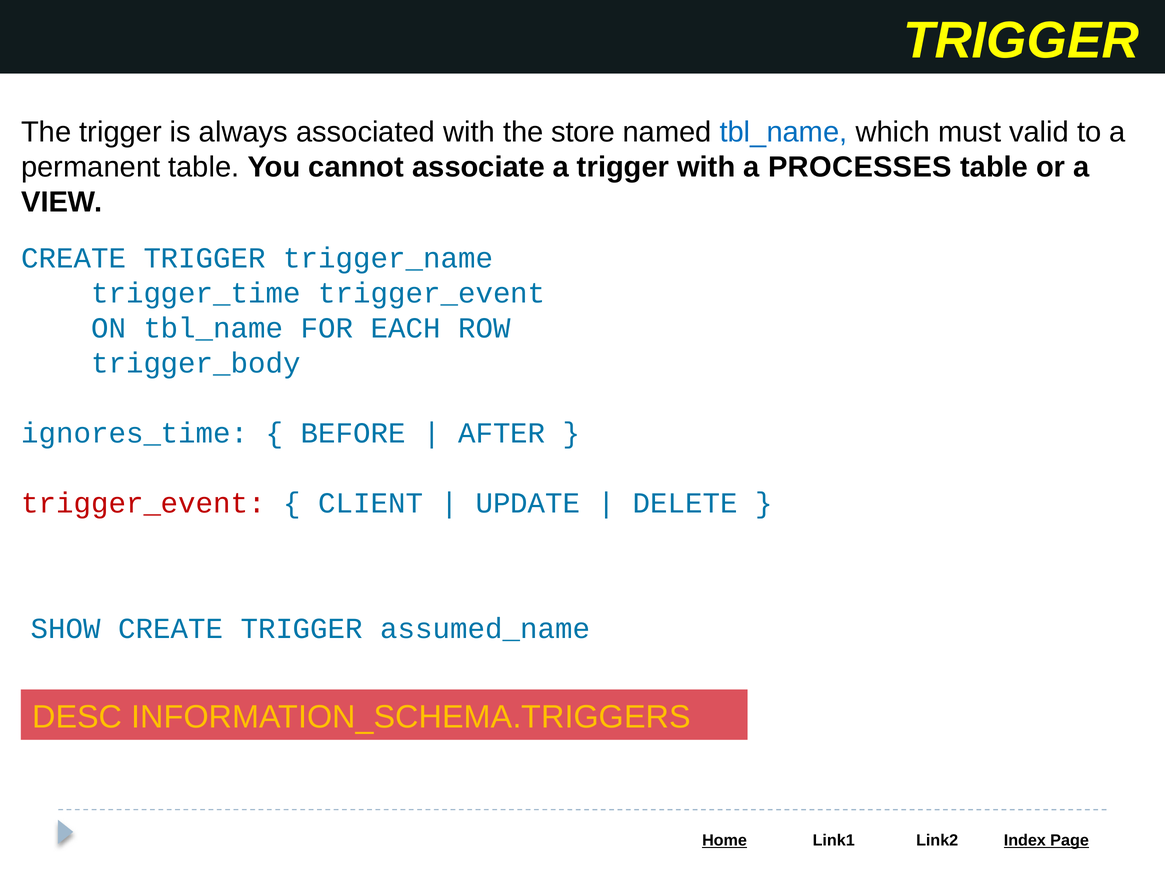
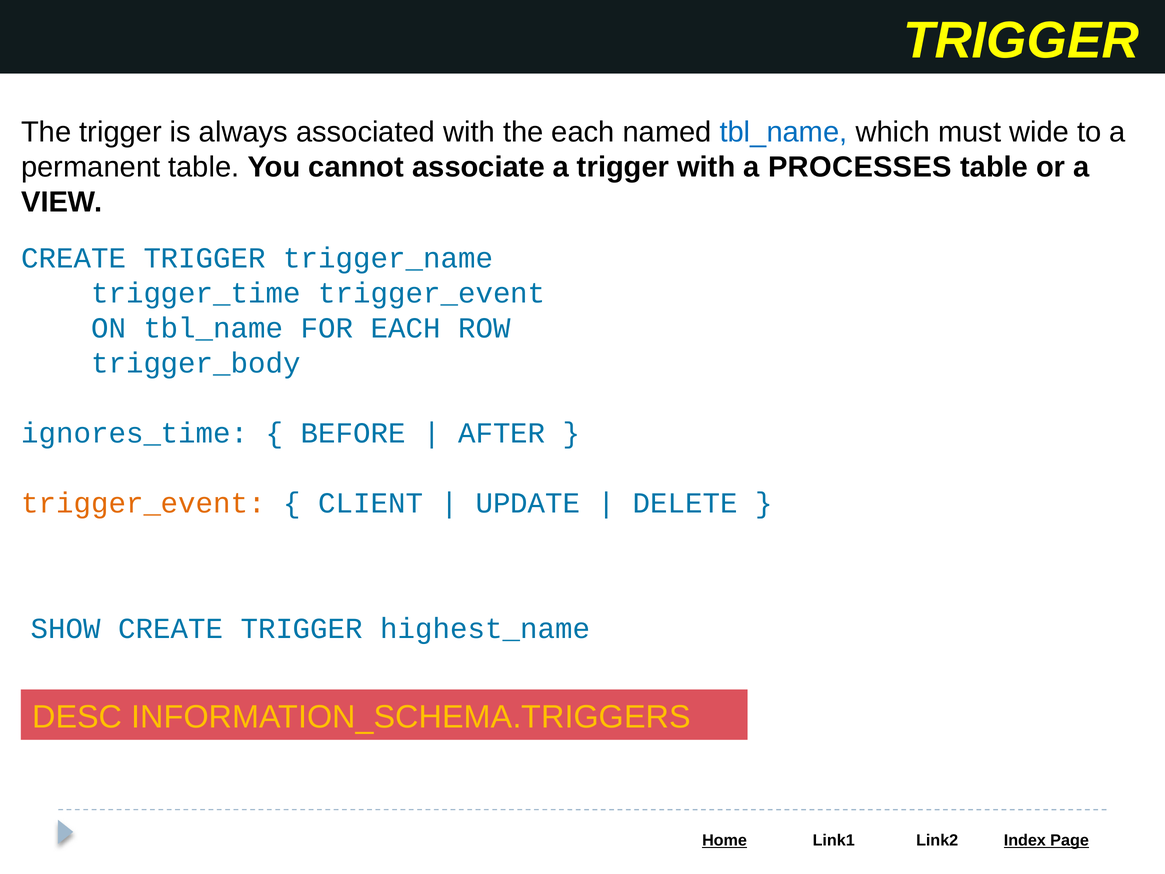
the store: store -> each (583, 132)
valid: valid -> wide (1039, 132)
trigger_event colour: red -> orange (144, 503)
assumed_name: assumed_name -> highest_name (485, 629)
